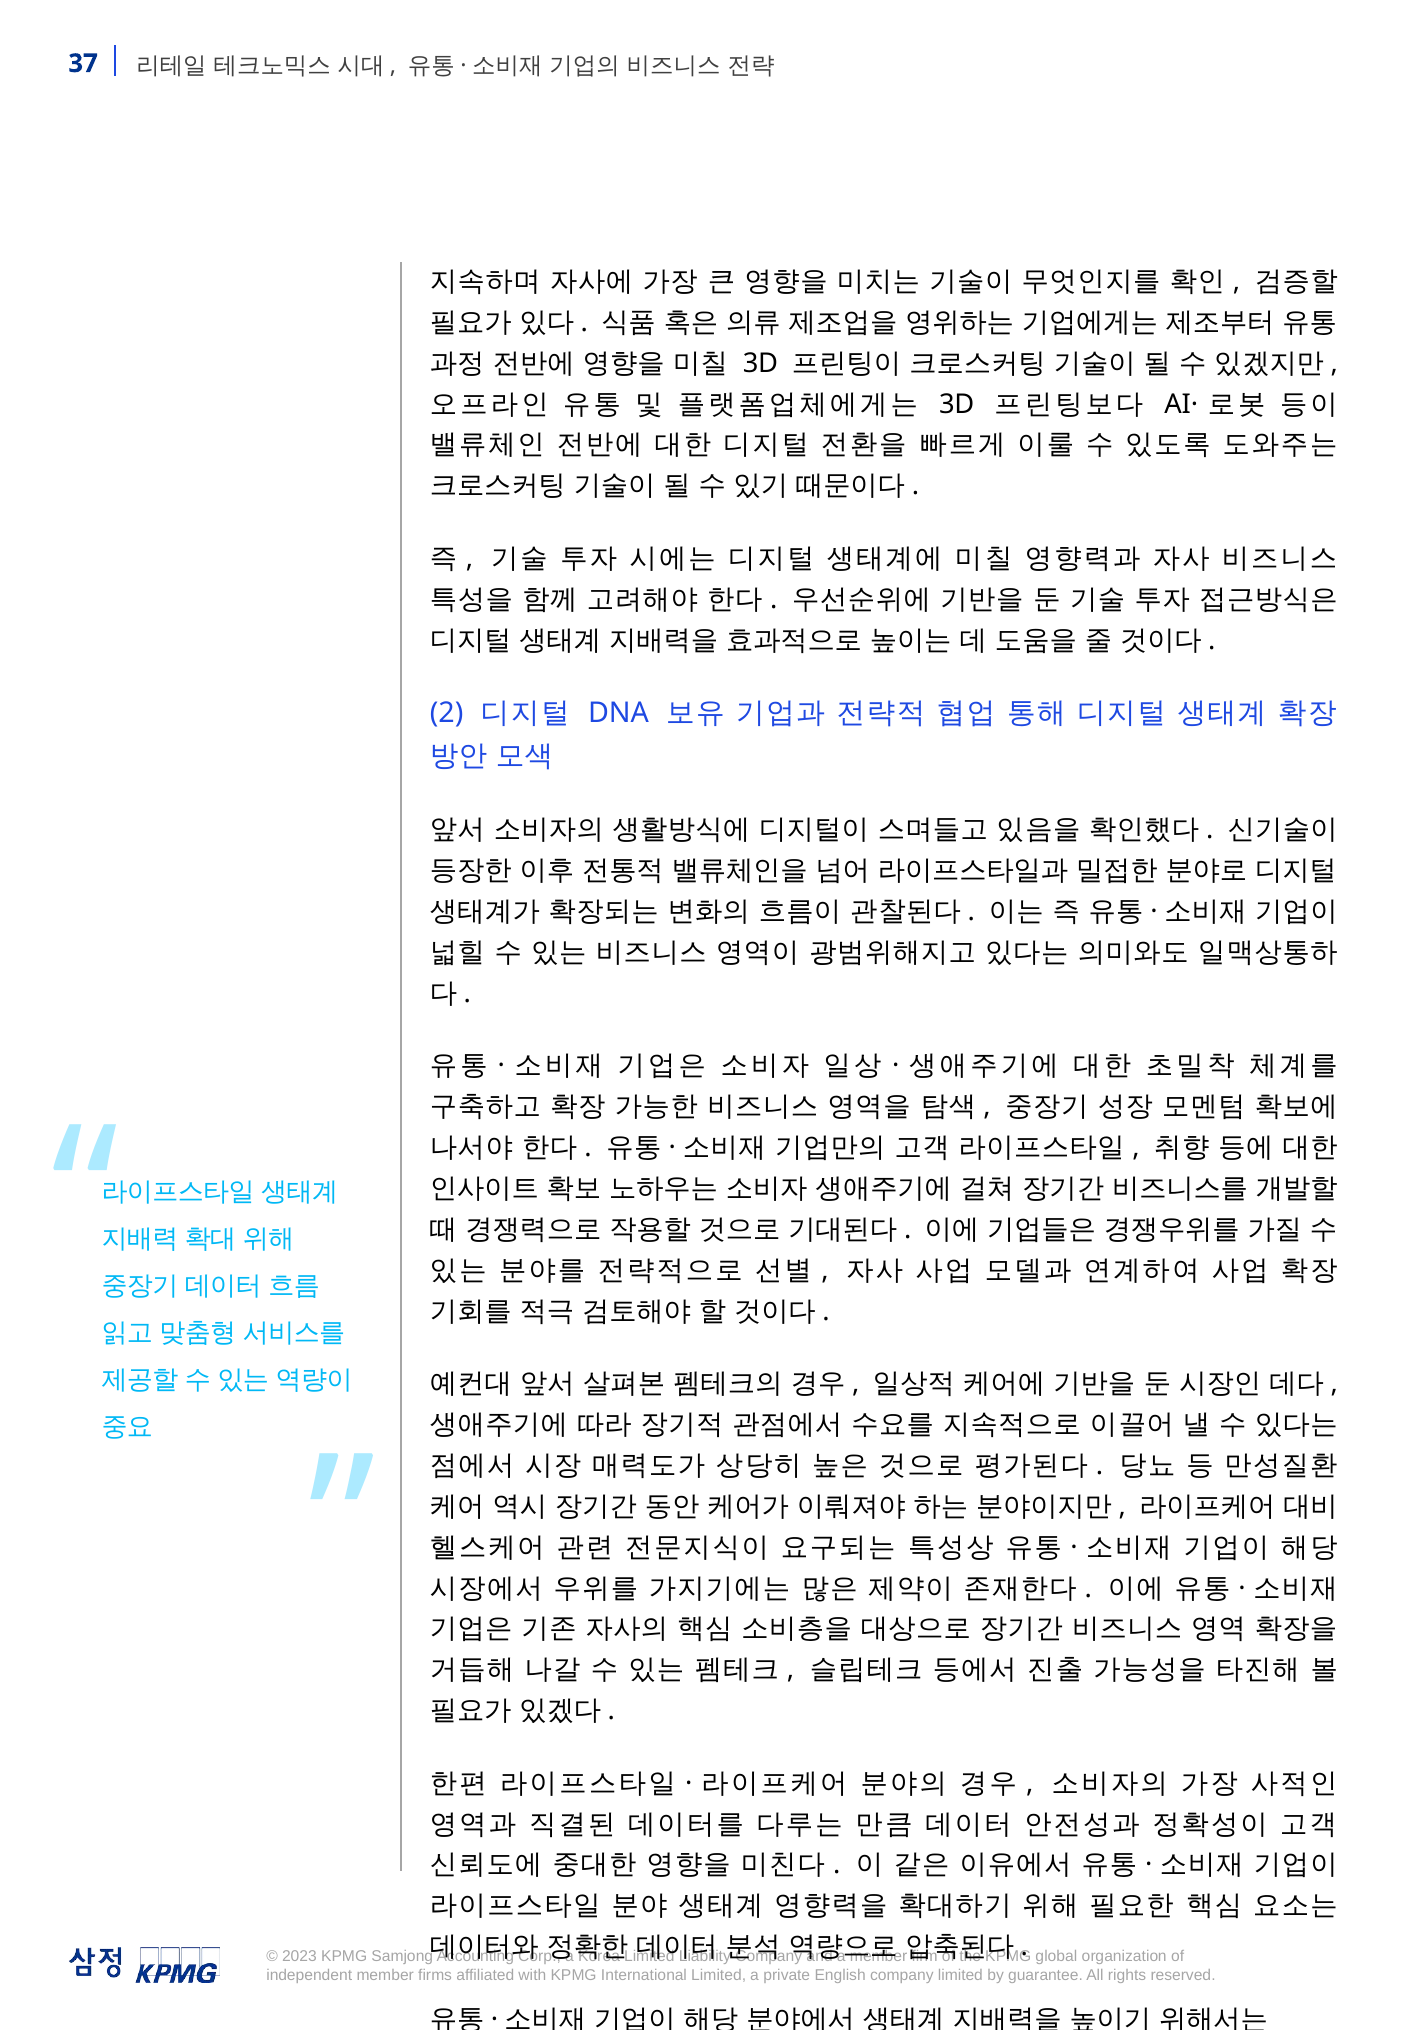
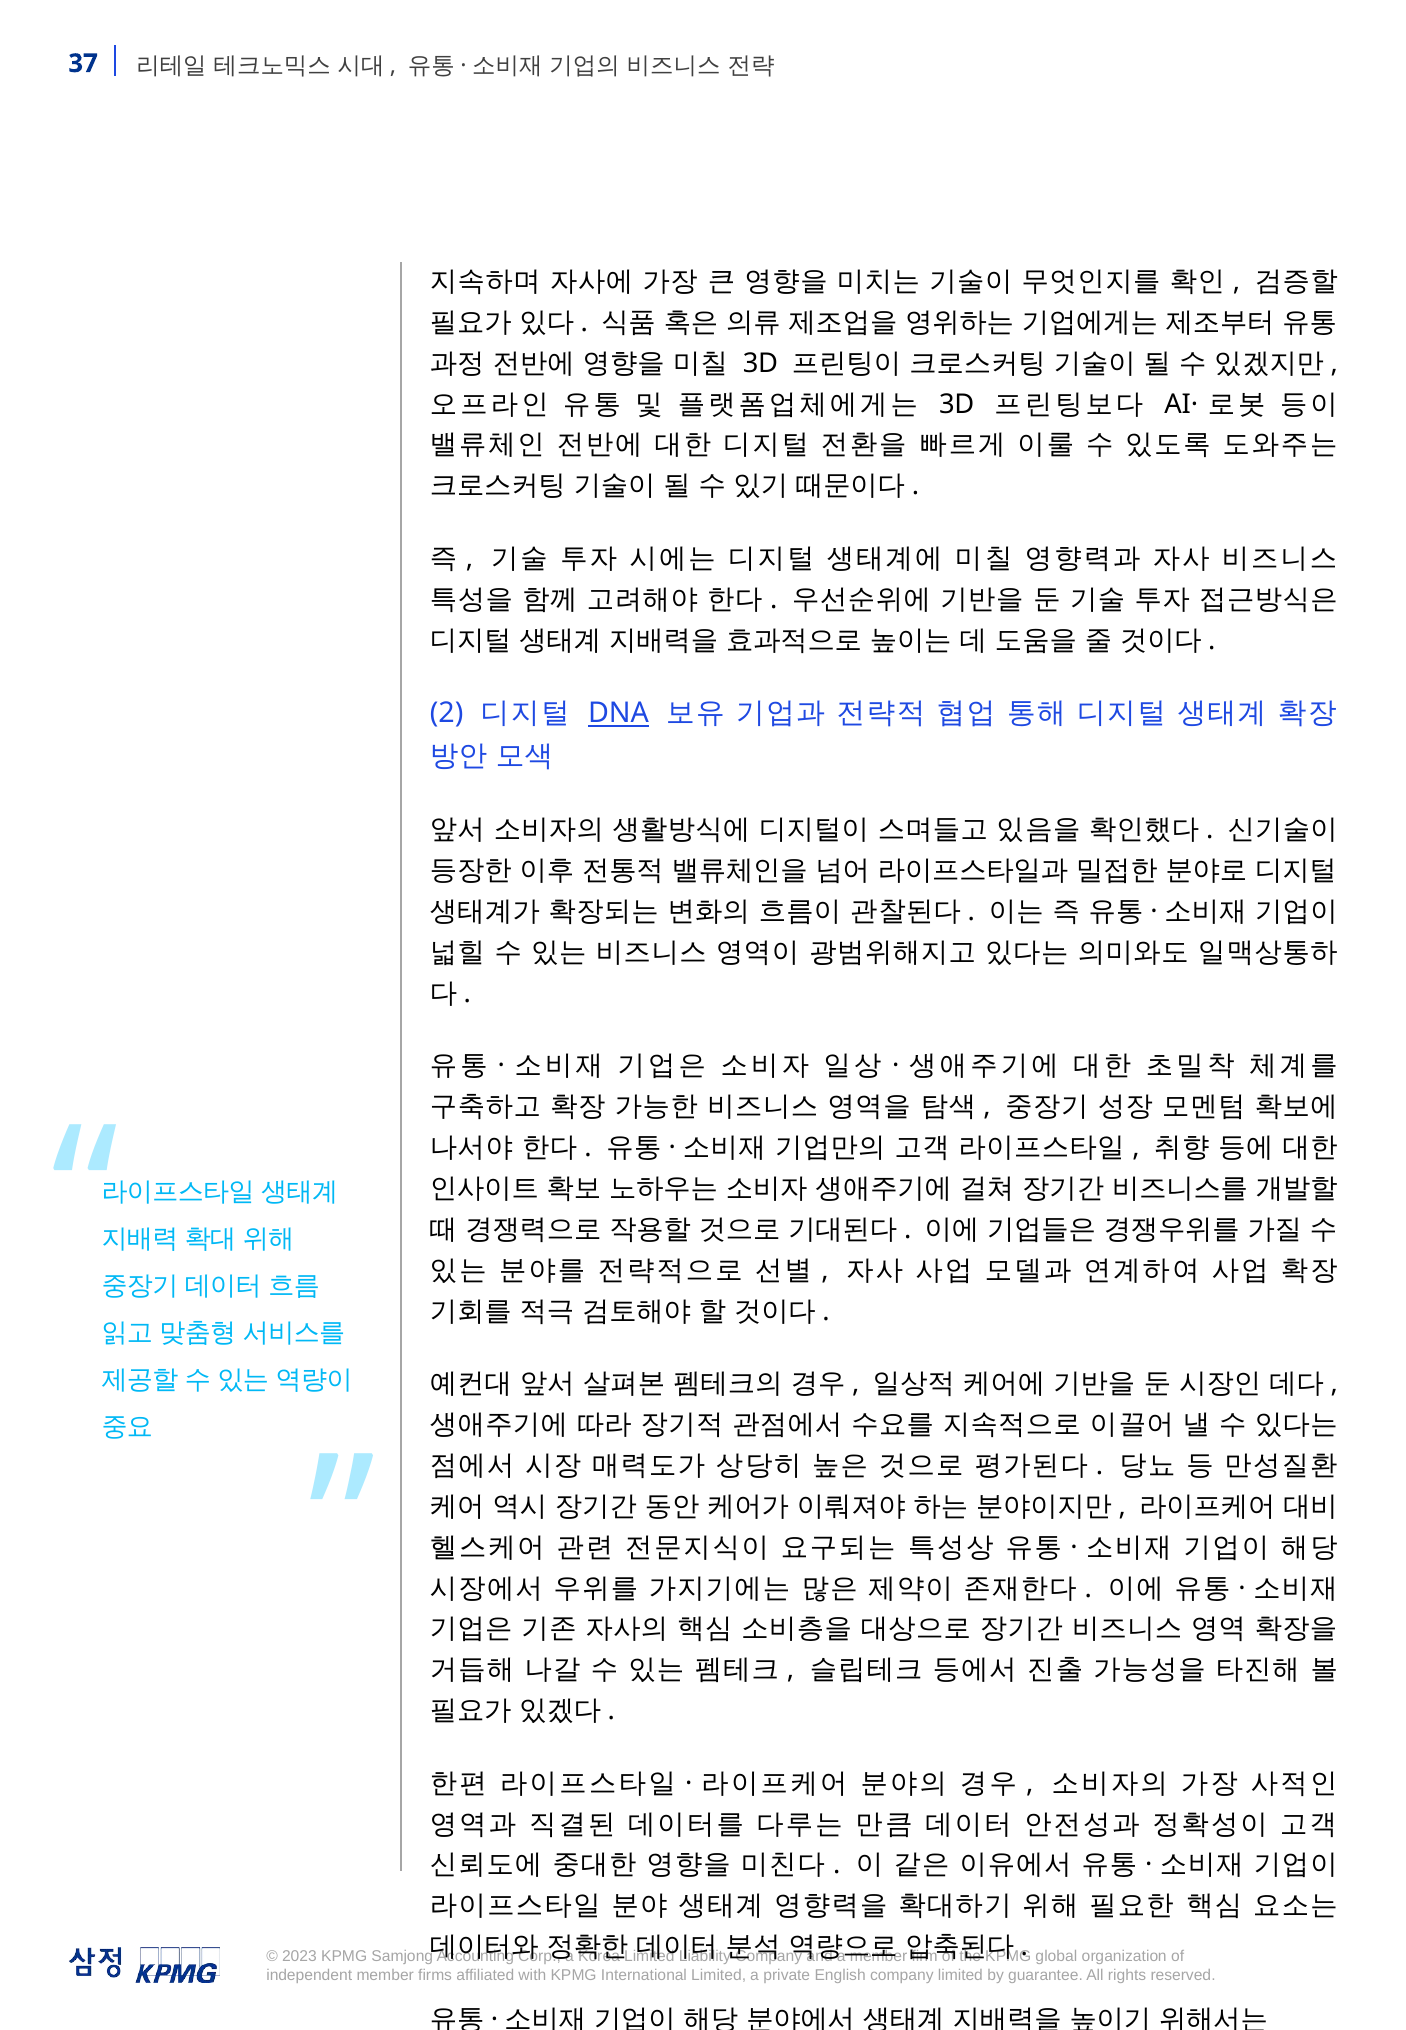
DNA underline: none -> present (619, 714)
